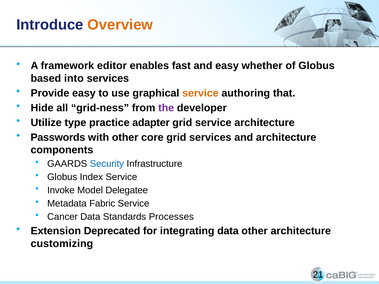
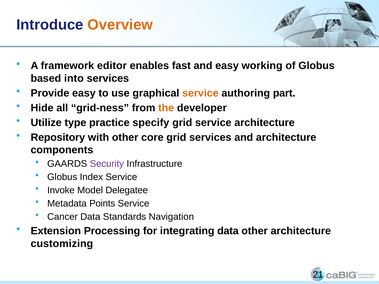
whether: whether -> working (262, 66)
that: that -> part (284, 93)
the colour: purple -> orange (166, 108)
adapter: adapter -> specify (151, 123)
Passwords: Passwords -> Repository (58, 137)
Security colour: blue -> purple (107, 164)
Fabric: Fabric -> Points (102, 204)
Processes: Processes -> Navigation (171, 217)
Deprecated: Deprecated -> Processing (112, 231)
